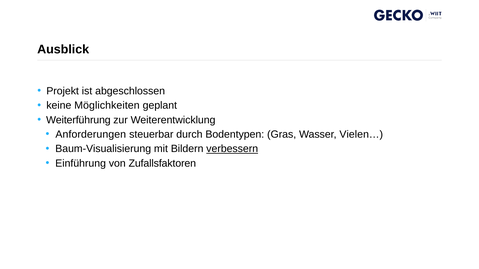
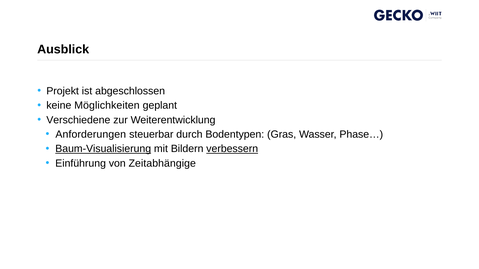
Weiterführung: Weiterführung -> Verschiedene (78, 120)
Vielen…: Vielen… -> Phase… (361, 135)
Baum-Visualisierung underline: none -> present (103, 149)
Zufallsfaktoren: Zufallsfaktoren -> Zeitabhängige (162, 164)
